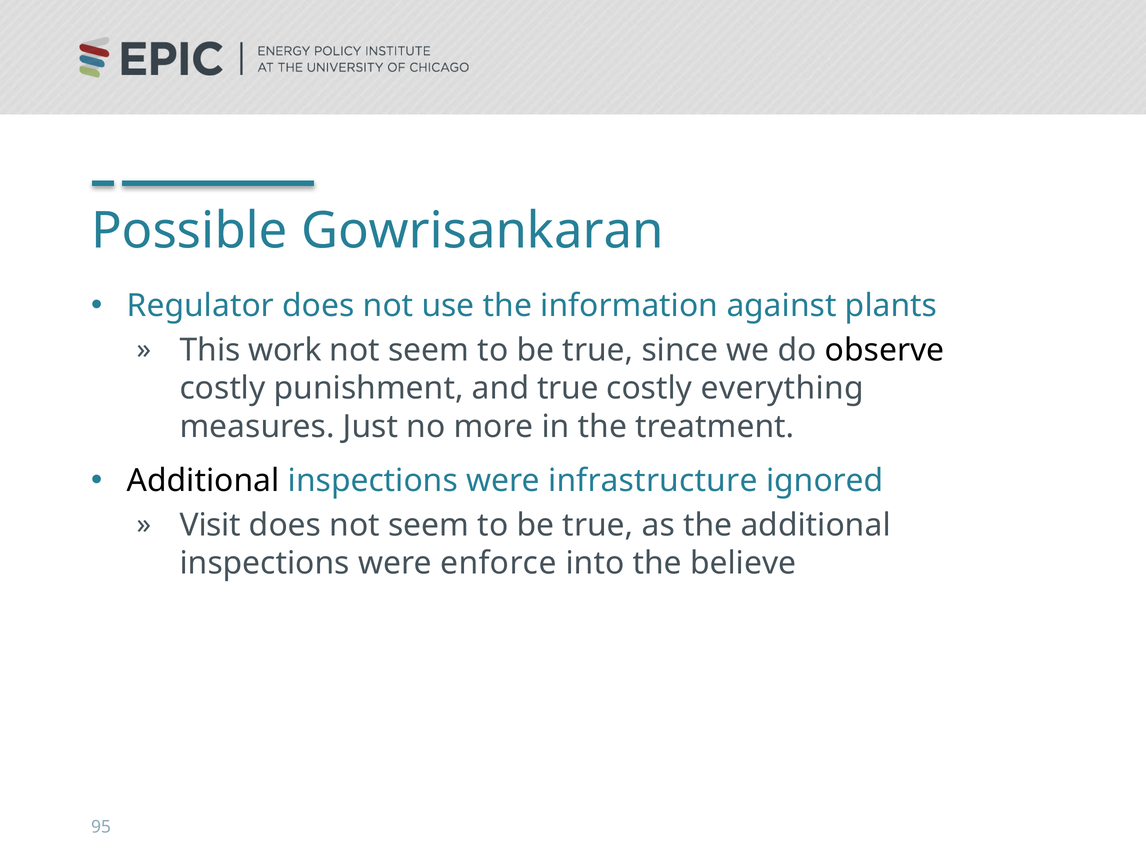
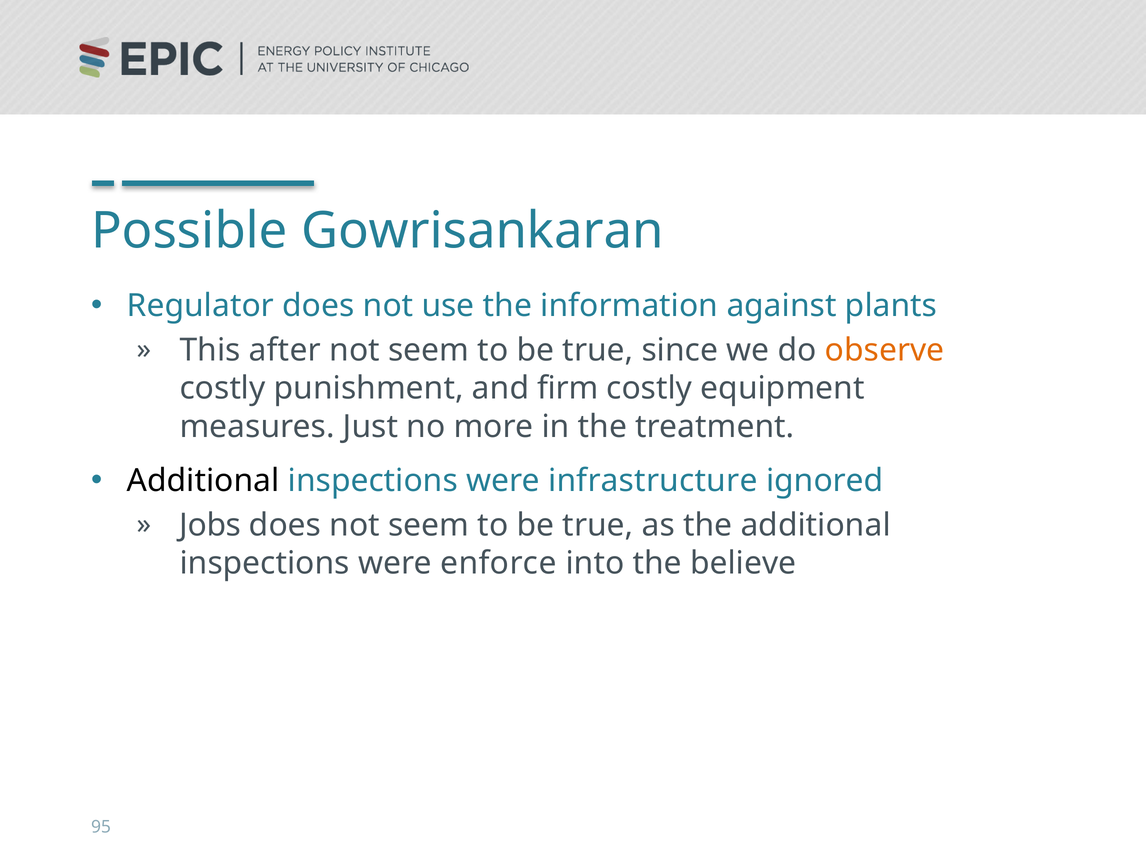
work: work -> after (285, 350)
observe colour: black -> orange (885, 350)
and true: true -> firm (568, 388)
everything: everything -> equipment (782, 388)
Visit: Visit -> Jobs (210, 525)
